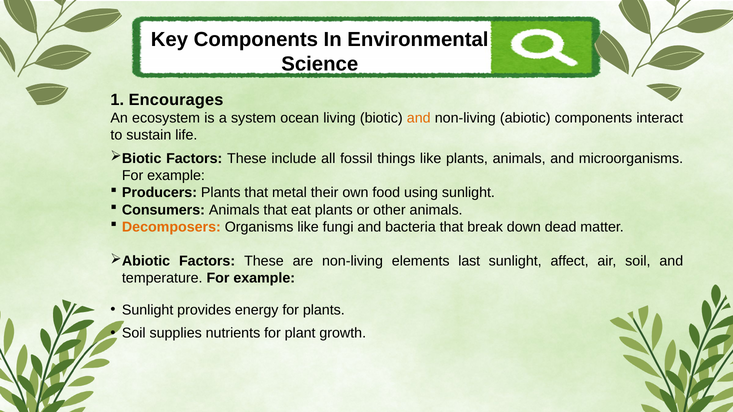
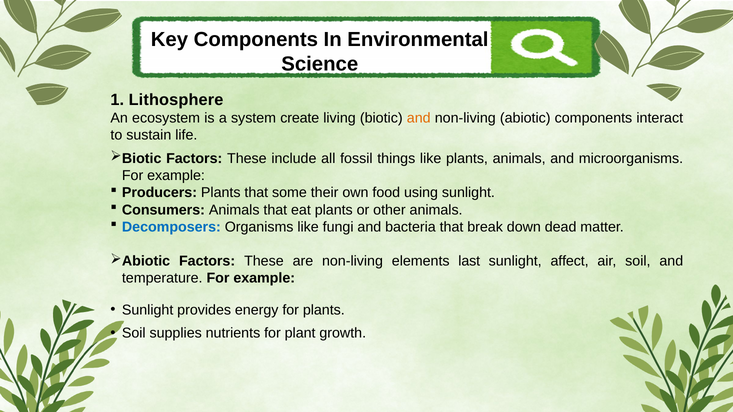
Encourages: Encourages -> Lithosphere (176, 100)
ocean: ocean -> create (300, 118)
metal: metal -> some (289, 193)
Decomposers colour: orange -> blue (171, 227)
